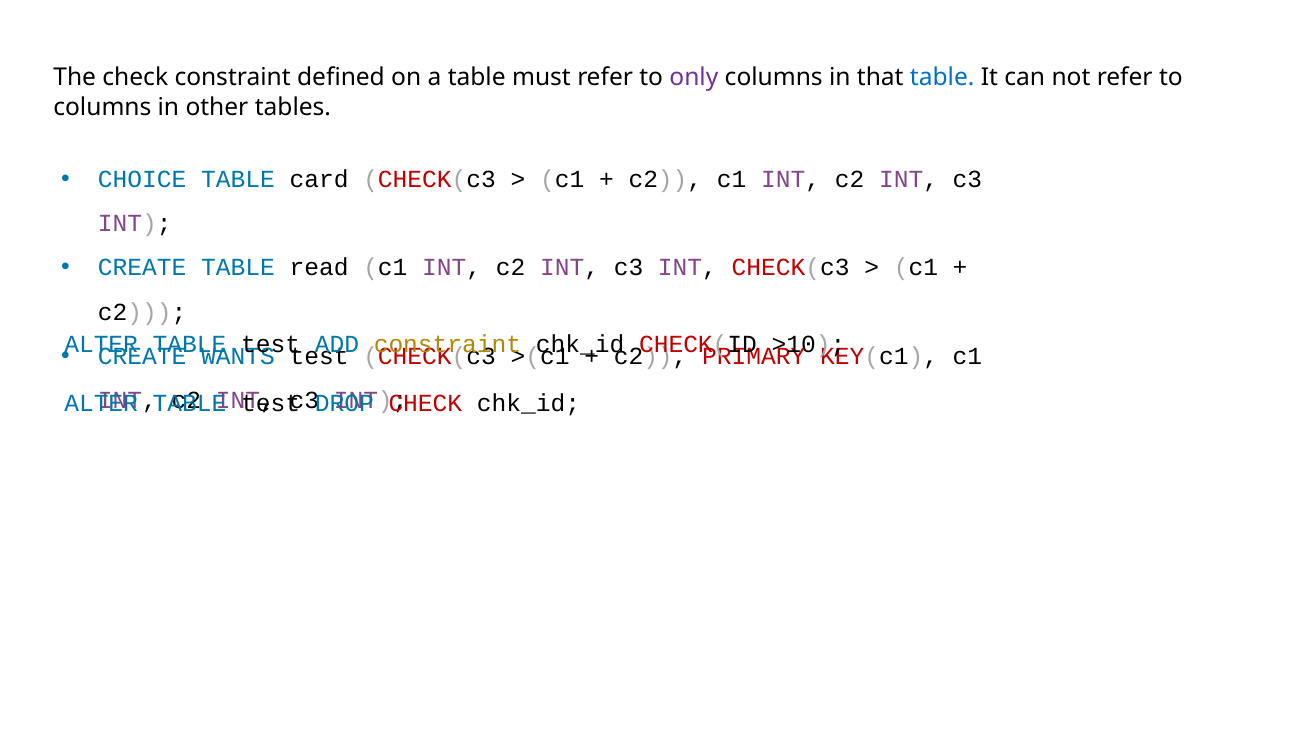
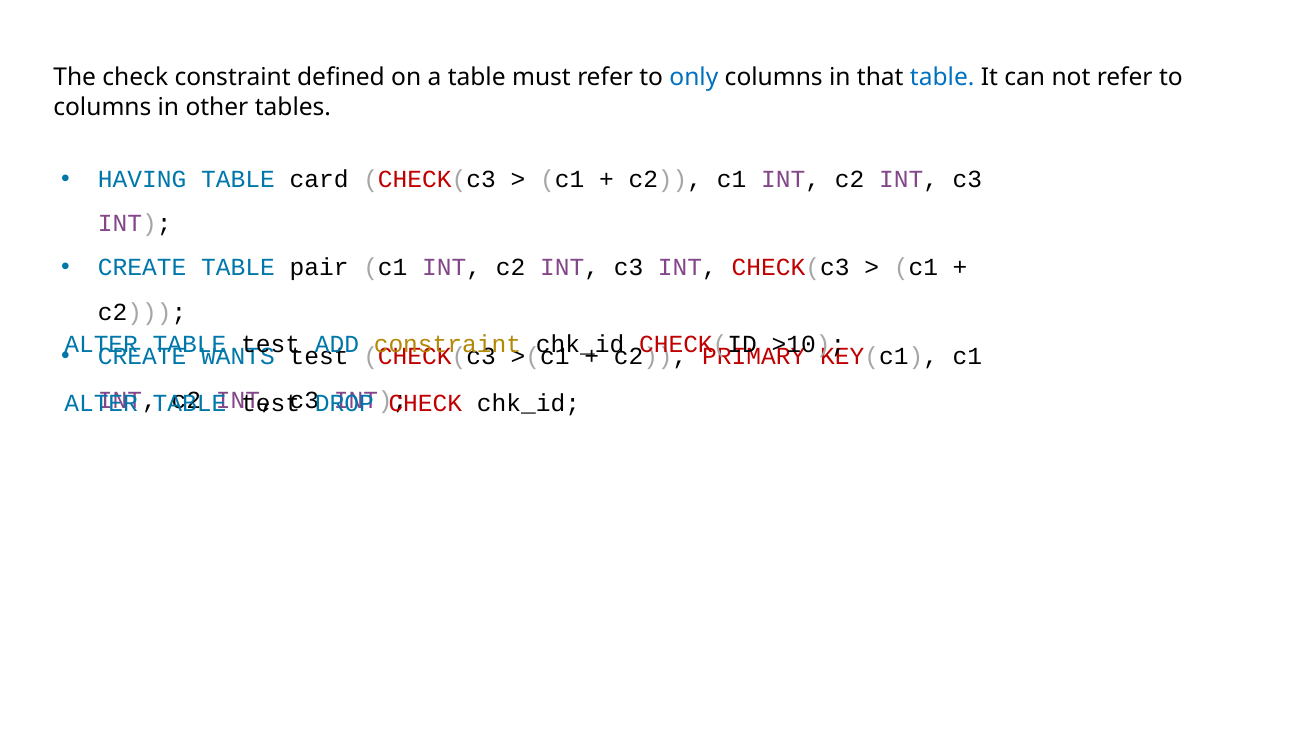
only colour: purple -> blue (694, 78)
CHOICE: CHOICE -> HAVING (142, 179)
read: read -> pair (319, 268)
